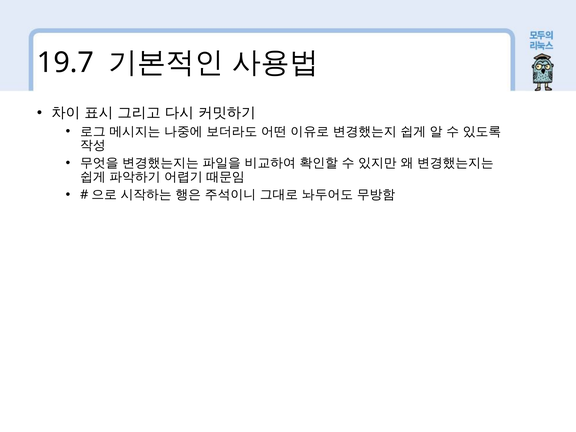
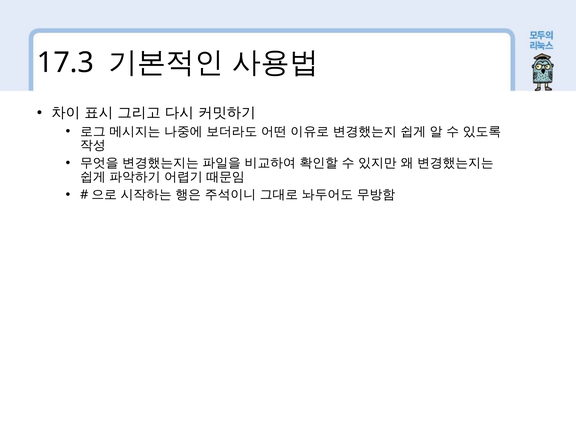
19.7: 19.7 -> 17.3 (65, 63)
